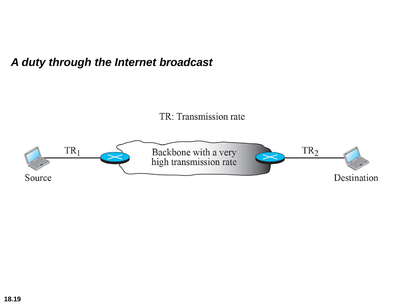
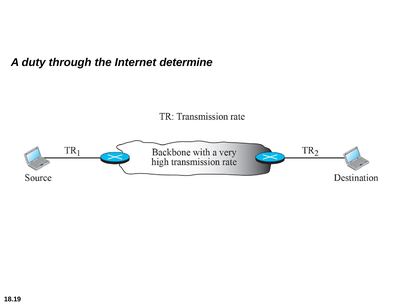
broadcast: broadcast -> determine (186, 63)
